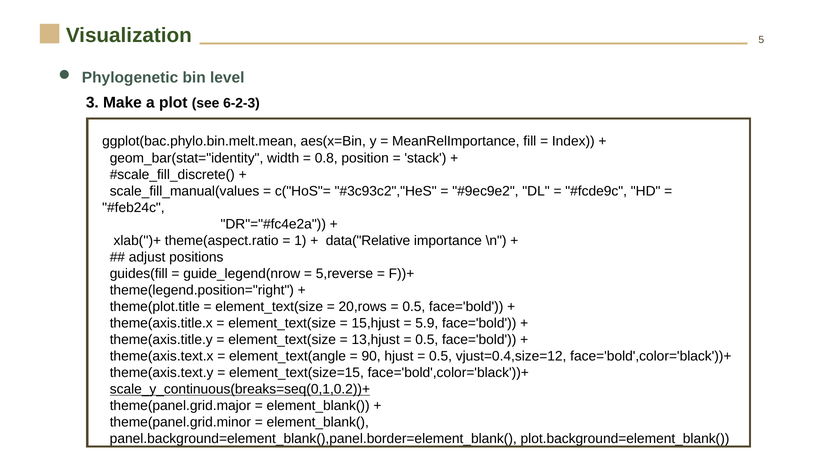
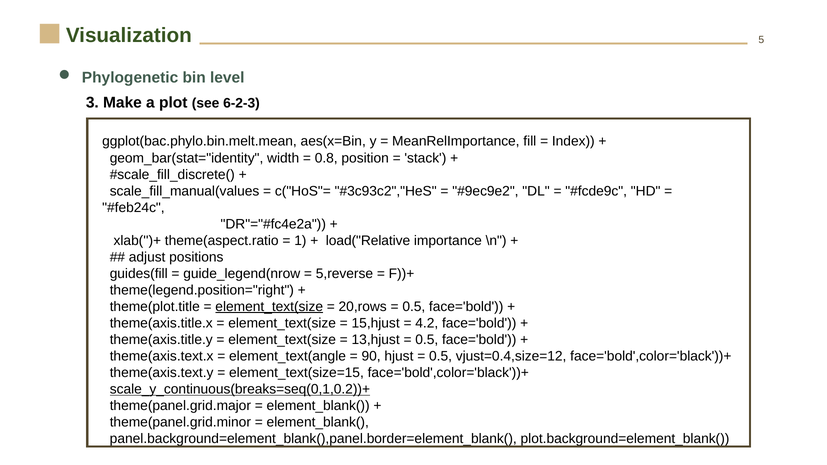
data("Relative: data("Relative -> load("Relative (368, 241)
element_text(size underline: none -> present (269, 307)
5.9: 5.9 -> 4.2 (427, 323)
